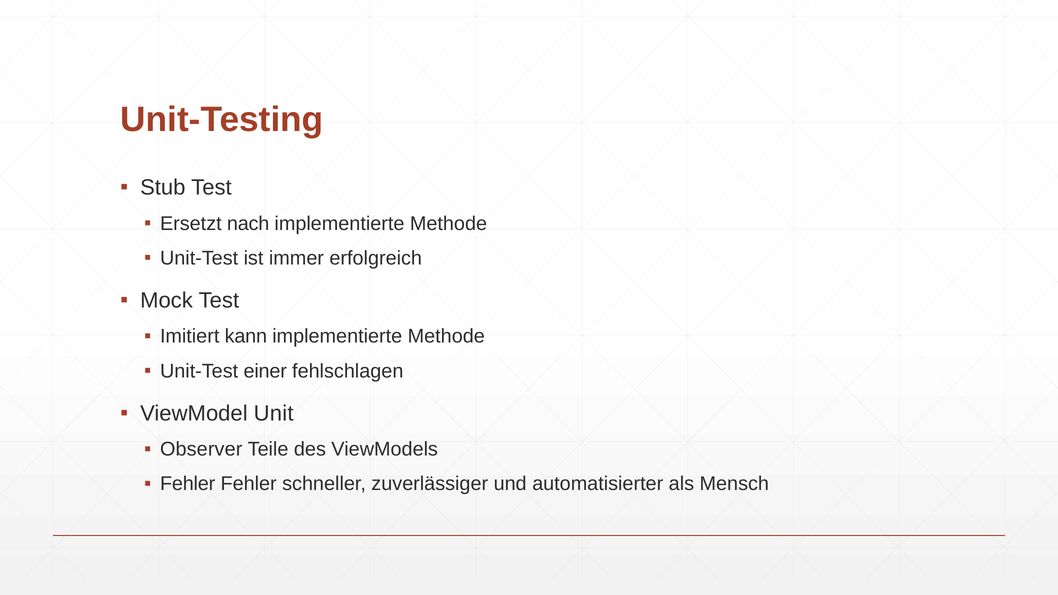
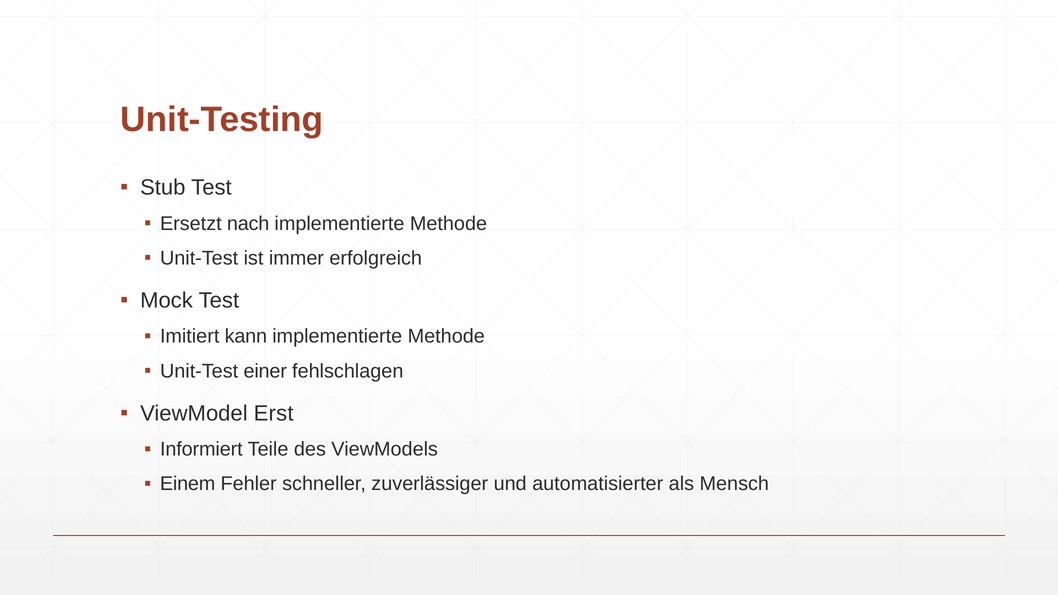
Unit: Unit -> Erst (274, 414)
Observer: Observer -> Informiert (201, 449)
Fehler: Fehler -> Einem (188, 484)
